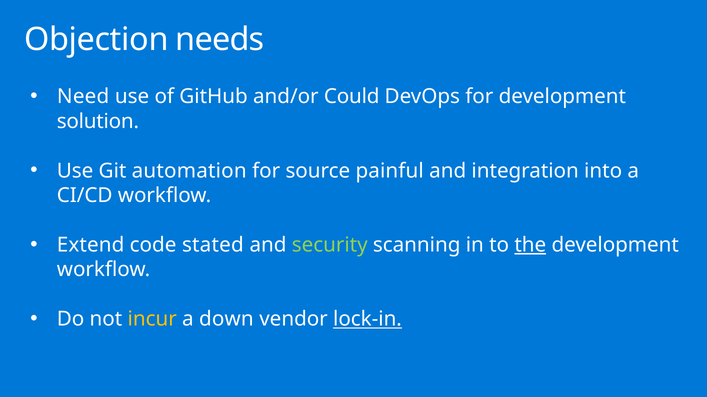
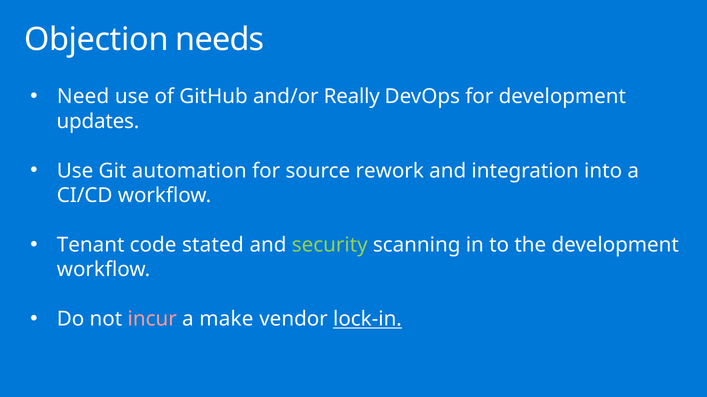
Could: Could -> Really (352, 97)
solution: solution -> updates (98, 121)
painful: painful -> rework (390, 171)
Extend: Extend -> Tenant (91, 245)
the underline: present -> none (530, 245)
incur colour: yellow -> pink (152, 320)
down: down -> make (226, 320)
